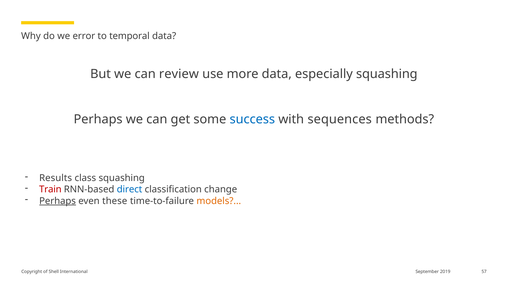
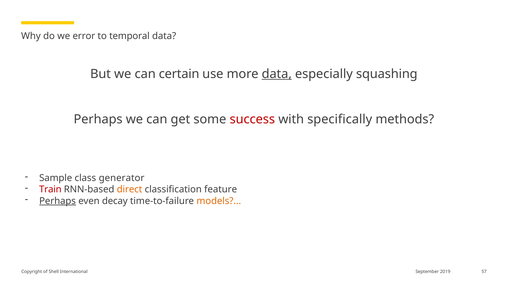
review: review -> certain (179, 74)
data underline: none -> present (277, 74)
success colour: blue -> red (252, 120)
sequences: sequences -> specifically (340, 120)
Results: Results -> Sample (56, 179)
class squashing: squashing -> generator (122, 179)
direct colour: blue -> orange (130, 190)
change: change -> feature (221, 190)
these: these -> decay (115, 201)
